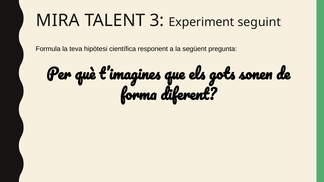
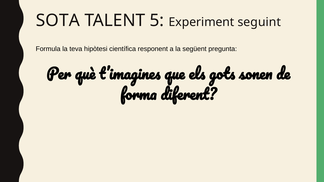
MIRA: MIRA -> SOTA (58, 21)
3: 3 -> 5 (157, 21)
